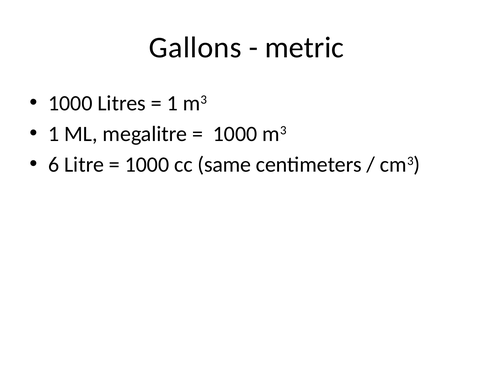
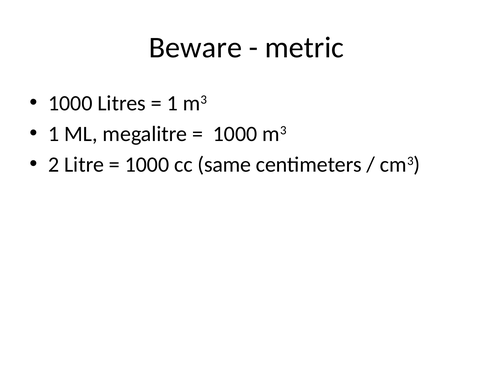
Gallons: Gallons -> Beware (195, 48)
6: 6 -> 2 (54, 165)
